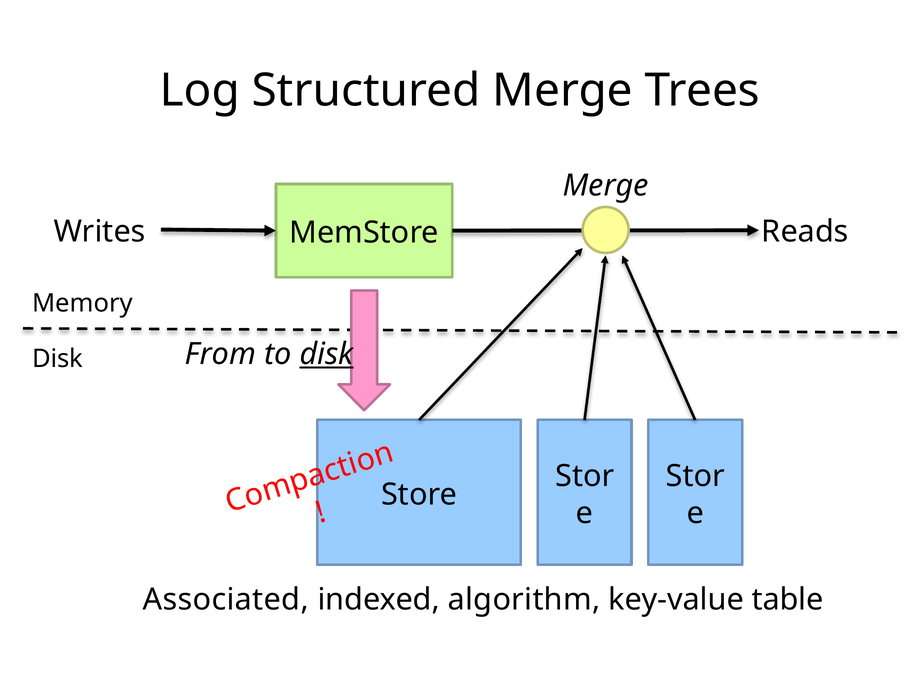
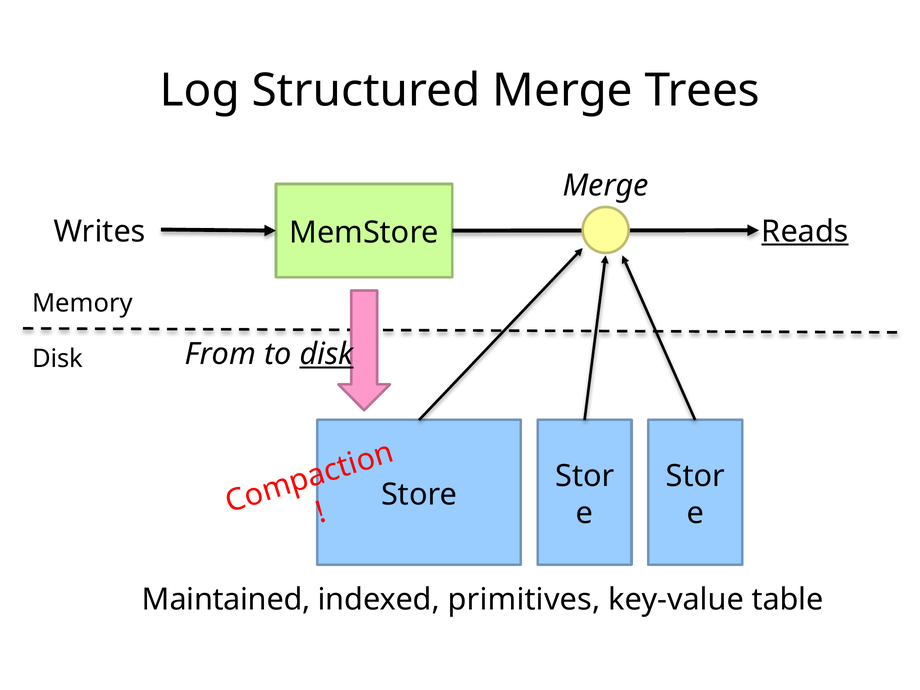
Reads underline: none -> present (805, 231)
Associated: Associated -> Maintained (226, 600)
algorithm: algorithm -> primitives (524, 600)
